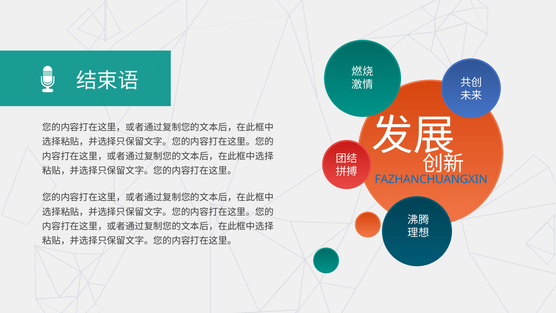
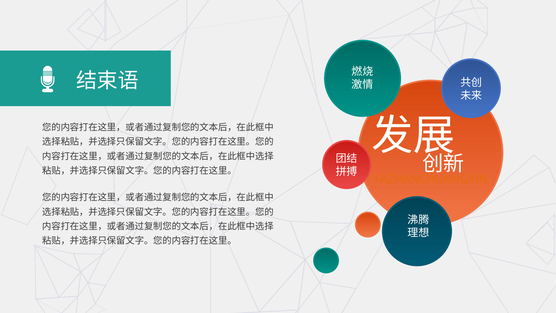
FAZHANCHUANGXIN colour: blue -> orange (431, 179)
